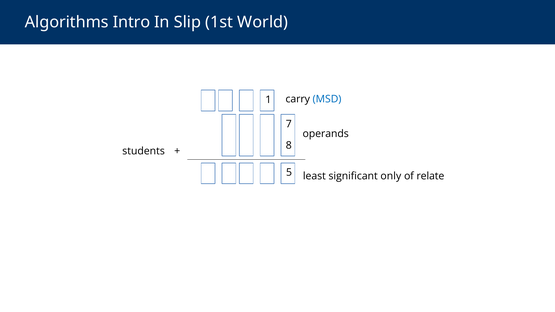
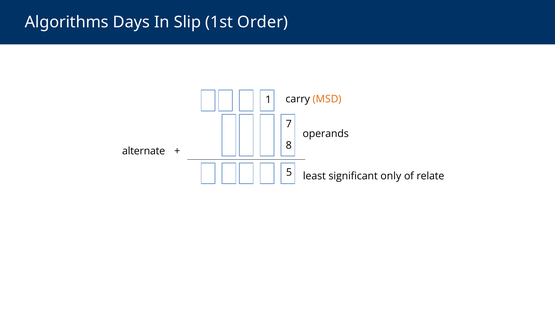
Intro: Intro -> Days (131, 22)
World: World -> Order (263, 22)
MSD colour: blue -> orange (327, 99)
students: students -> alternate (144, 151)
